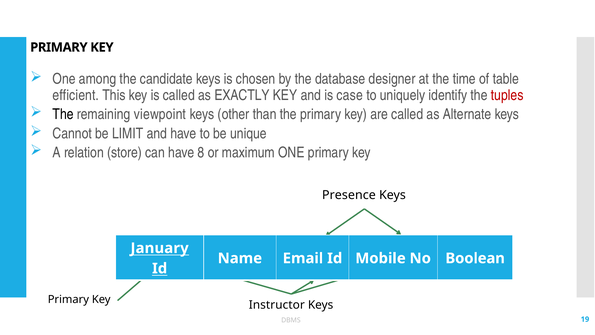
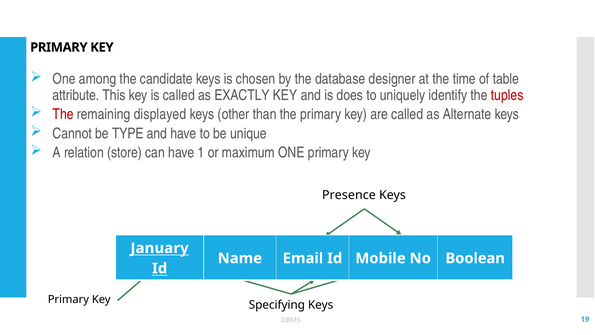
efficient: efficient -> attribute (76, 95)
case: case -> does (350, 95)
The colour: black -> red (63, 114)
viewpoint: viewpoint -> displayed (160, 114)
LIMIT: LIMIT -> TYPE (128, 133)
8: 8 -> 1 (201, 152)
Instructor: Instructor -> Specifying (277, 305)
